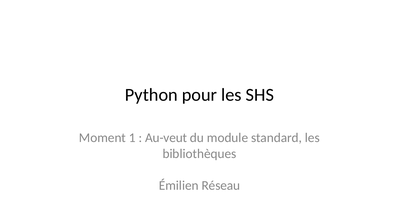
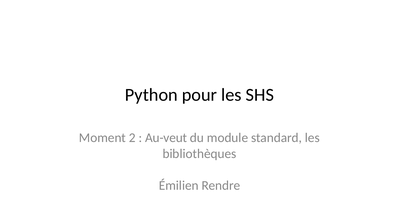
1: 1 -> 2 (132, 138)
Réseau: Réseau -> Rendre (221, 186)
